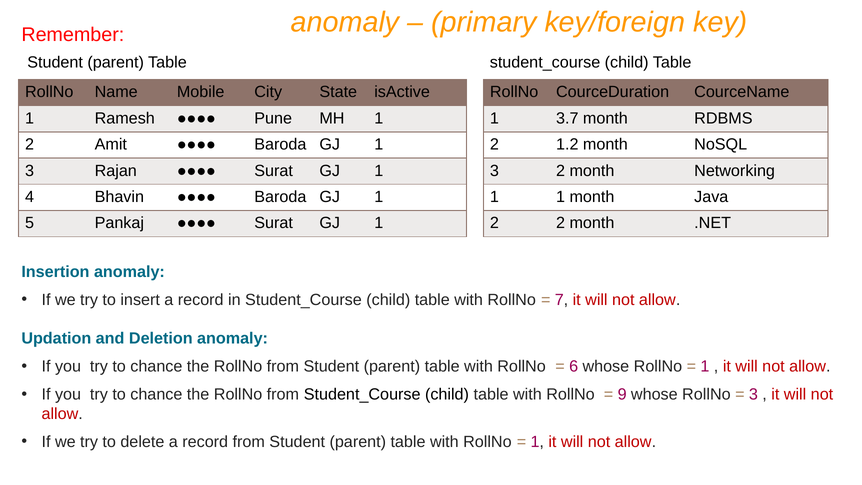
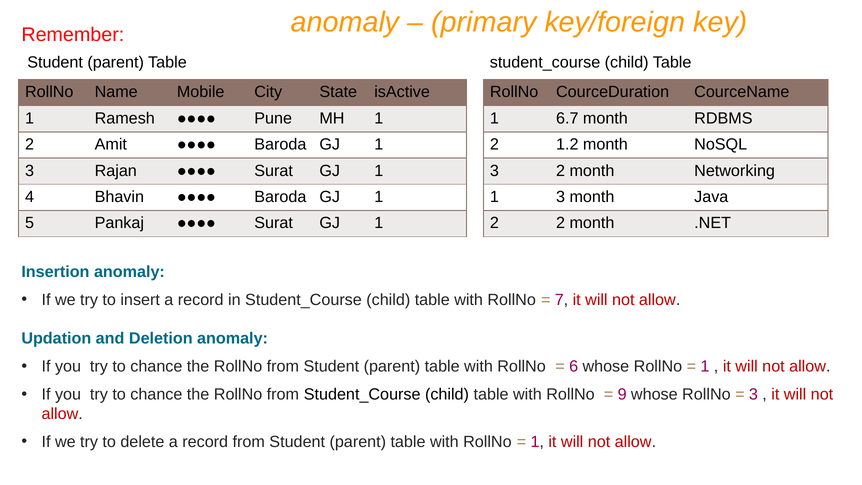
3.7: 3.7 -> 6.7 (567, 118)
1: 1 -> 3 (561, 197)
